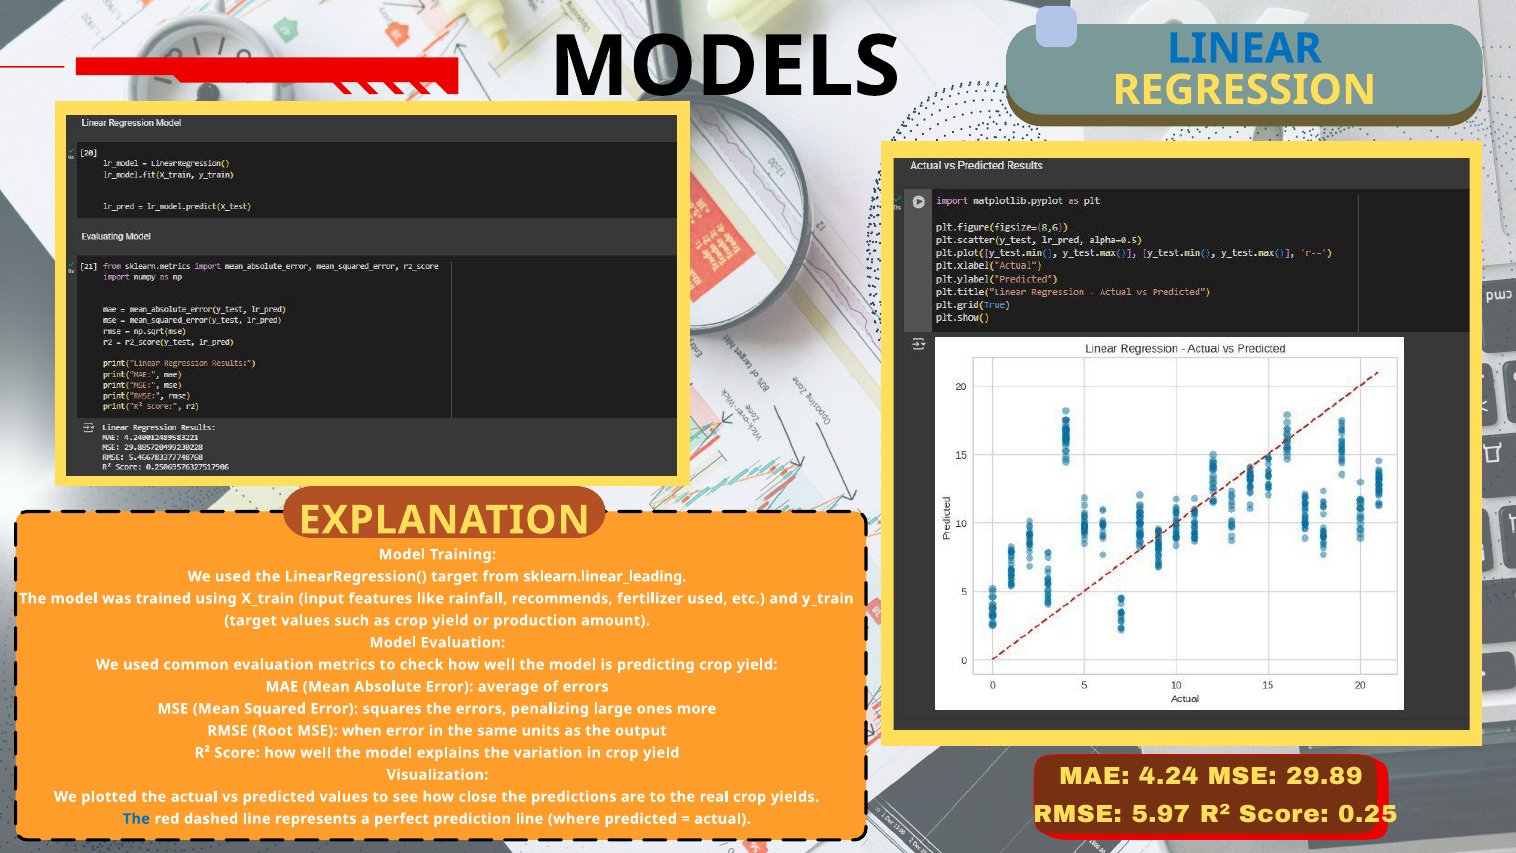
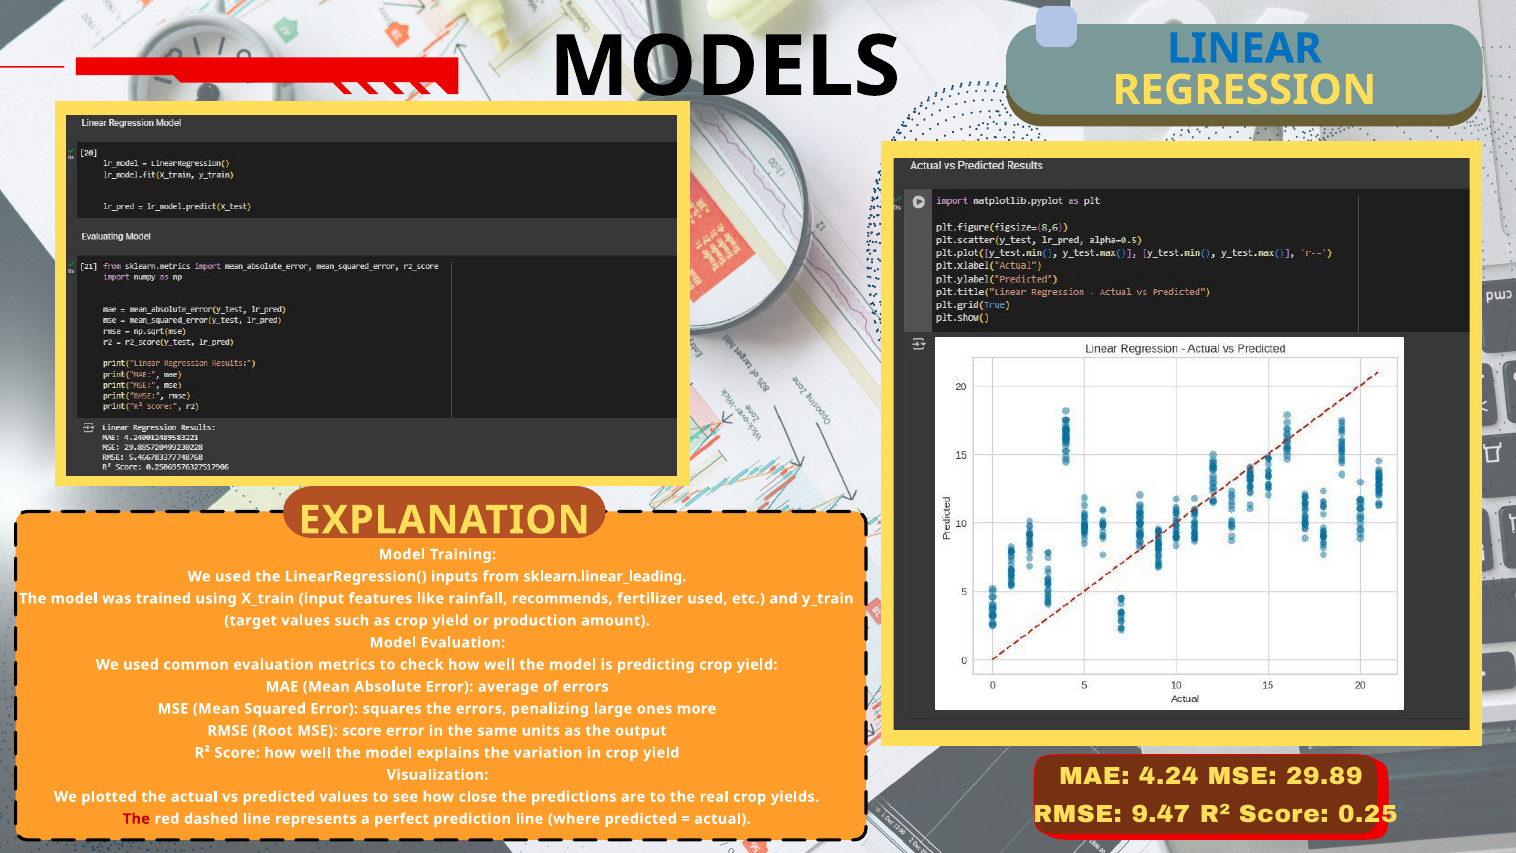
LinearRegression( target: target -> inputs (454, 576)
MSE when: when -> score (362, 731)
5.97: 5.97 -> 9.47 (1161, 814)
The colour: blue -> red (136, 819)
